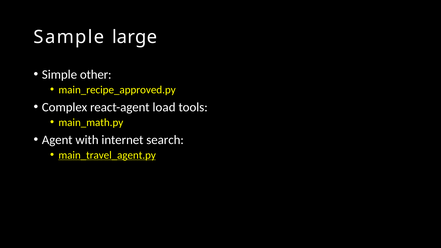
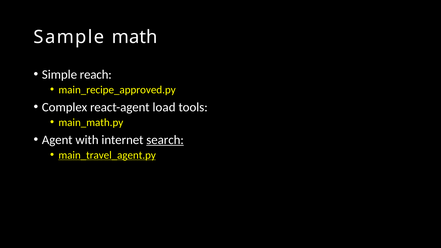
large: large -> math (135, 37)
other: other -> reach (96, 75)
search underline: none -> present (165, 140)
